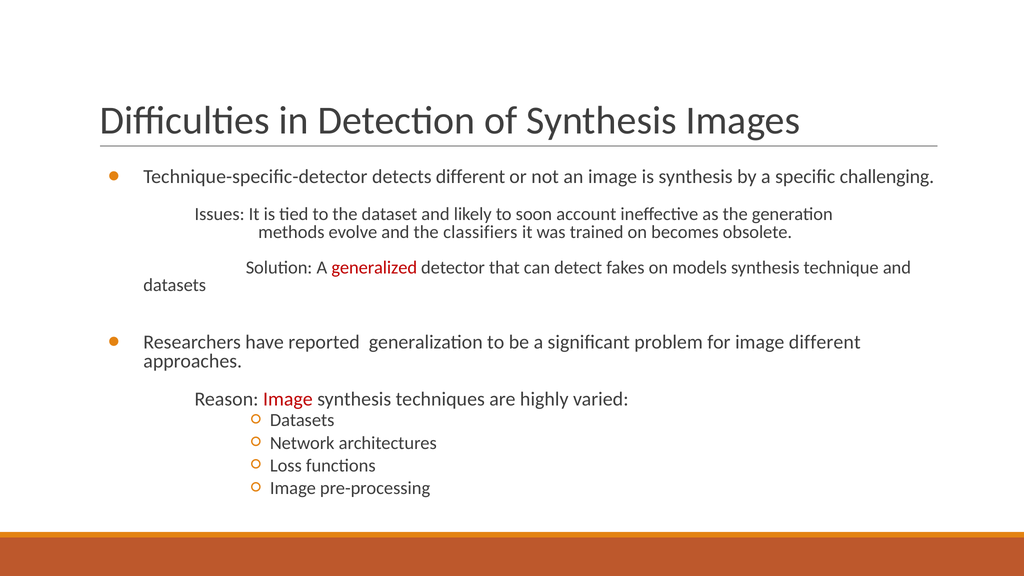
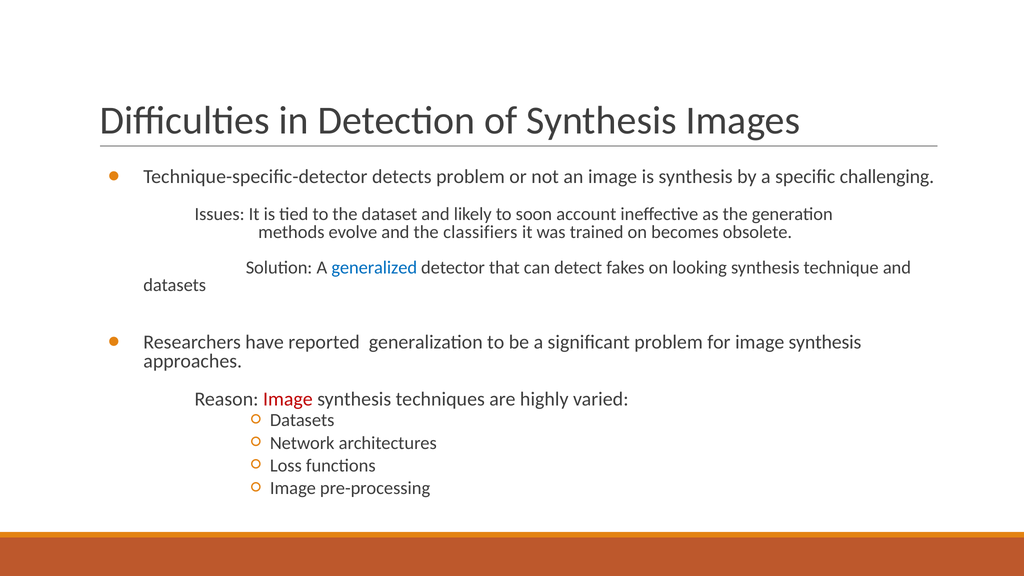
detects different: different -> problem (470, 177)
generalized colour: red -> blue (374, 268)
models: models -> looking (700, 268)
for image different: different -> synthesis (825, 342)
